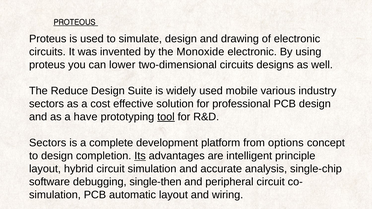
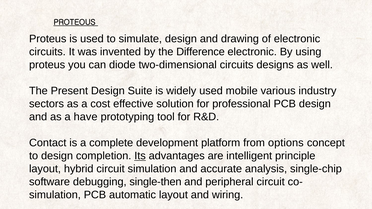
Monoxide: Monoxide -> Difference (201, 52)
lower: lower -> diode (122, 65)
Reduce: Reduce -> Present (69, 91)
tool underline: present -> none (166, 117)
Sectors: Sectors -> Contact (48, 143)
